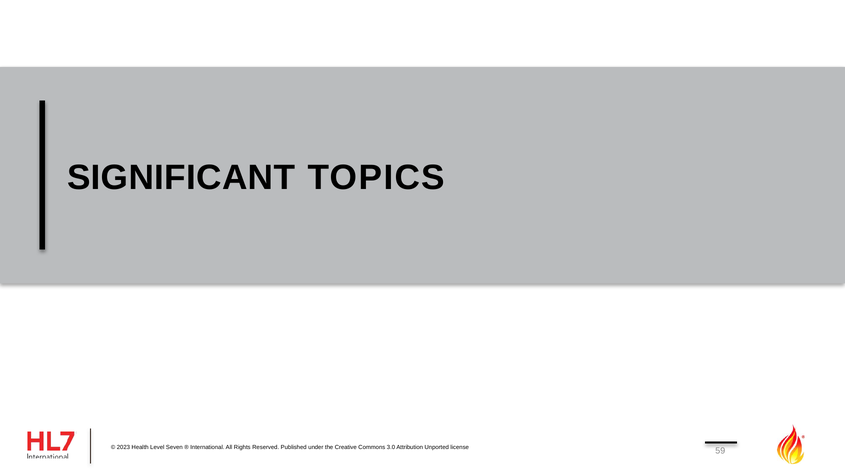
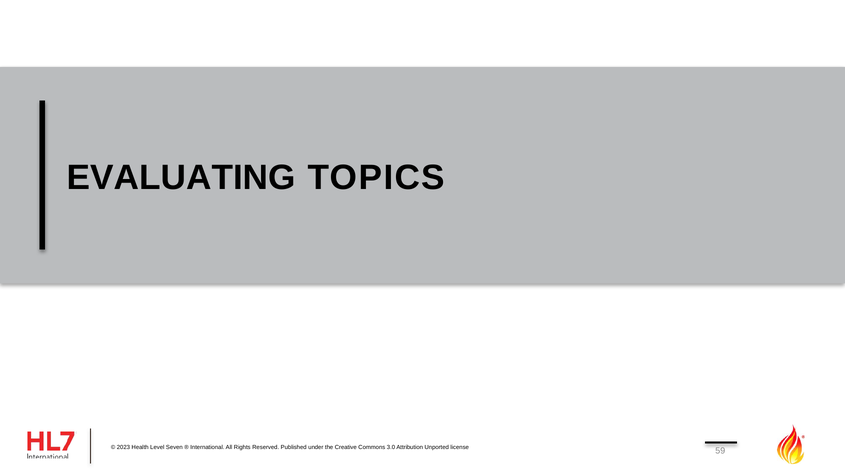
SIGNIFICANT: SIGNIFICANT -> EVALUATING (181, 178)
